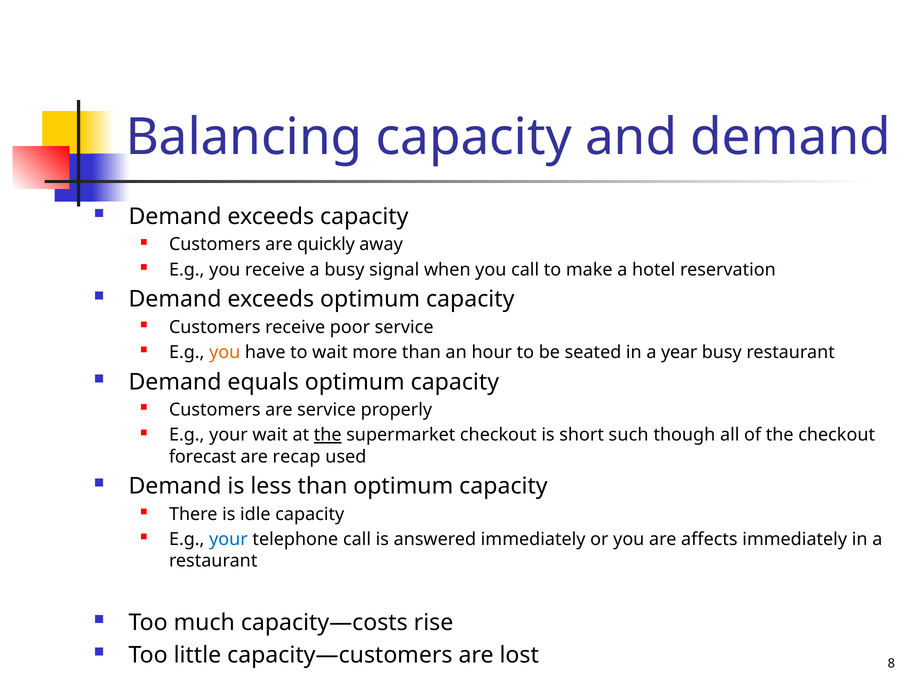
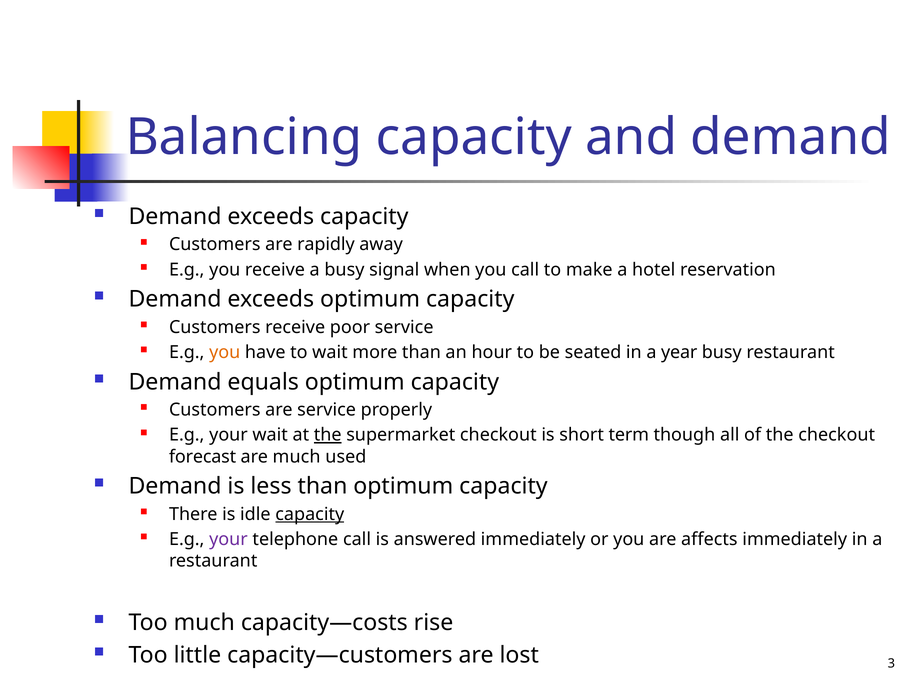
quickly: quickly -> rapidly (326, 244)
such: such -> term (629, 435)
are recap: recap -> much (297, 457)
capacity underline: none -> present (310, 514)
your colour: blue -> purple (228, 539)
8: 8 -> 3 (891, 664)
